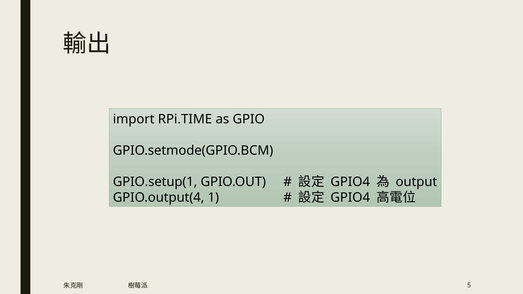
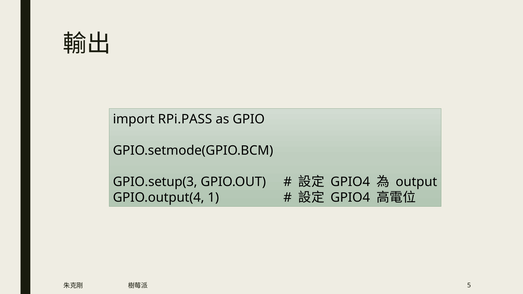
RPi.TIME: RPi.TIME -> RPi.PASS (185, 119)
GPIO.setup(1: GPIO.setup(1 -> GPIO.setup(3 (155, 182)
